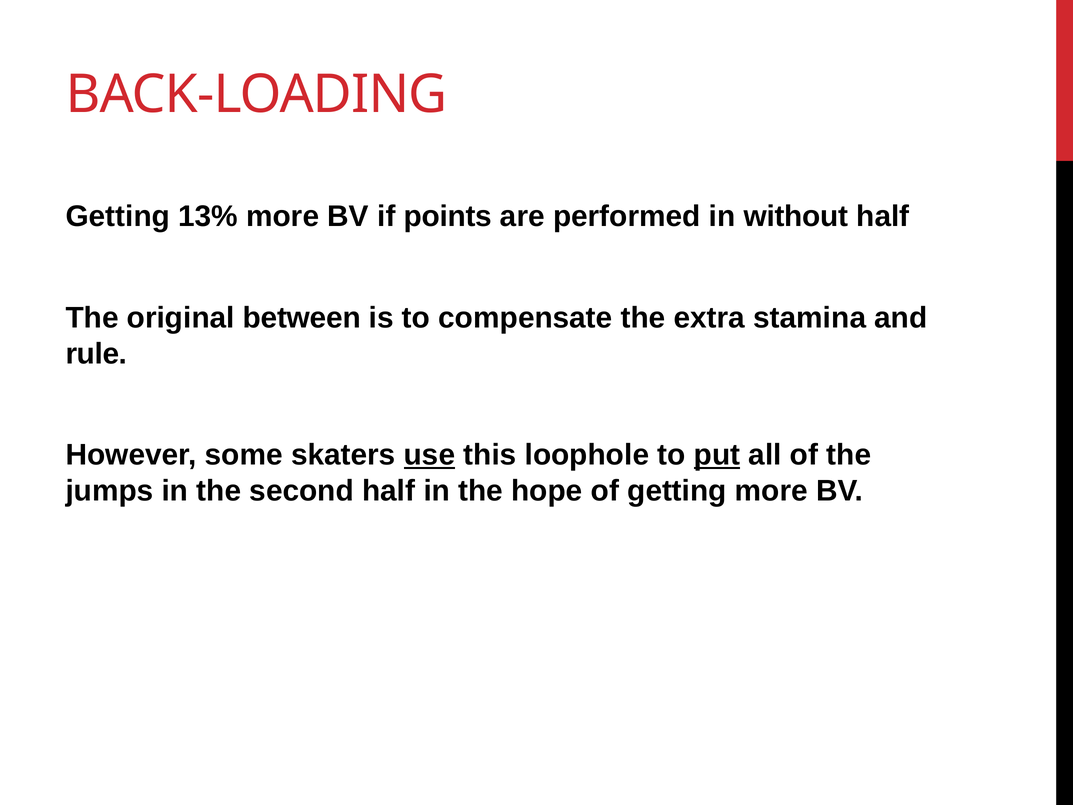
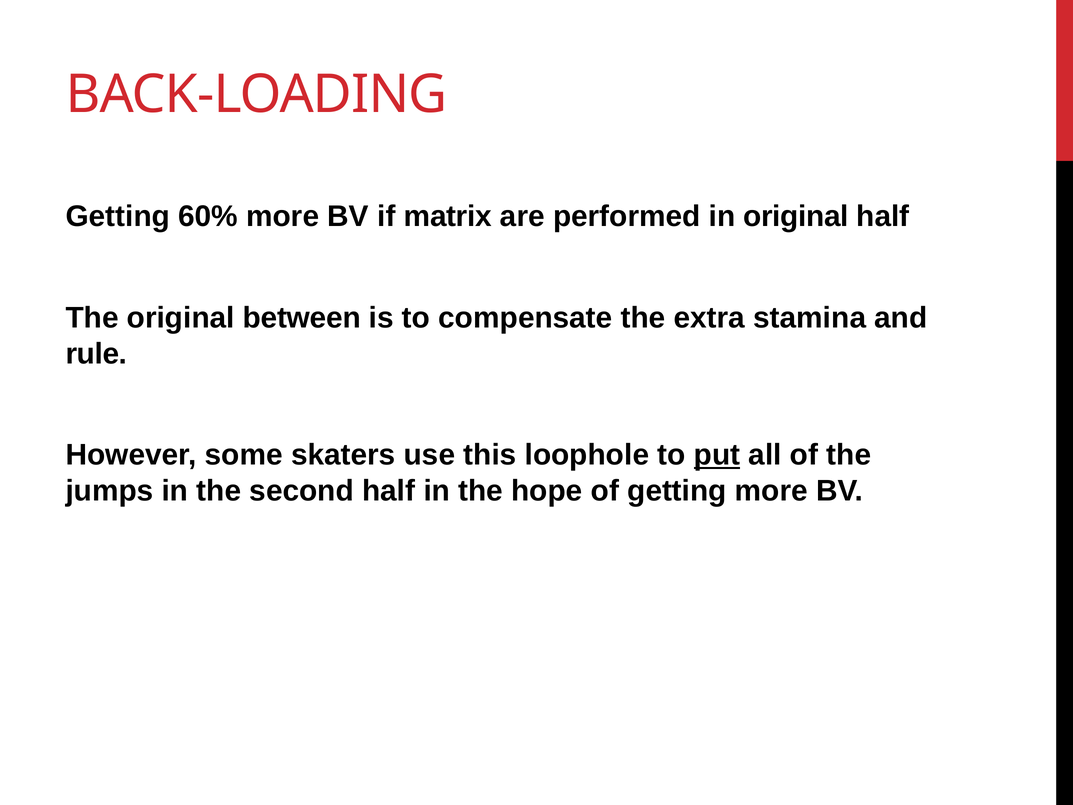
13%: 13% -> 60% (208, 216)
points: points -> matrix (448, 216)
in without: without -> original (796, 216)
use underline: present -> none (429, 455)
